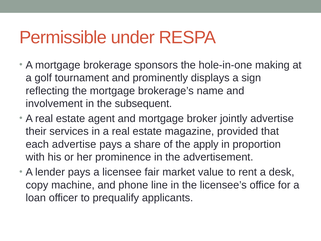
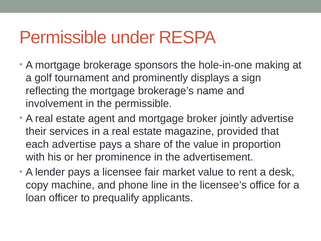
the subsequent: subsequent -> permissible (143, 103)
the apply: apply -> value (206, 144)
